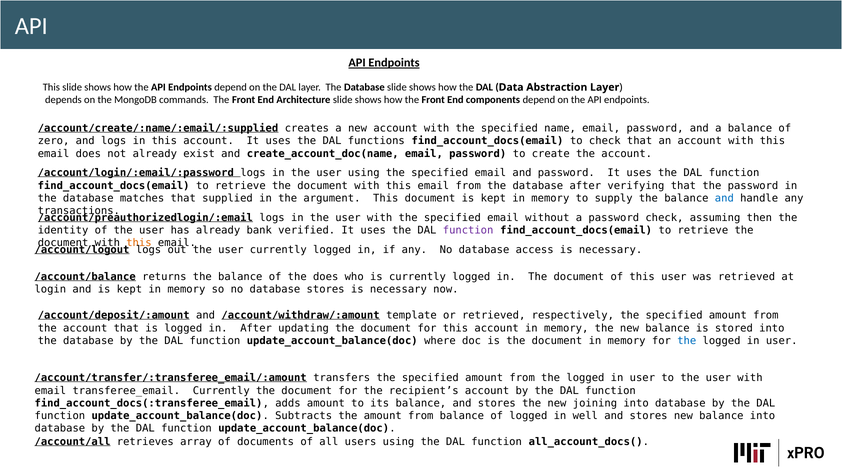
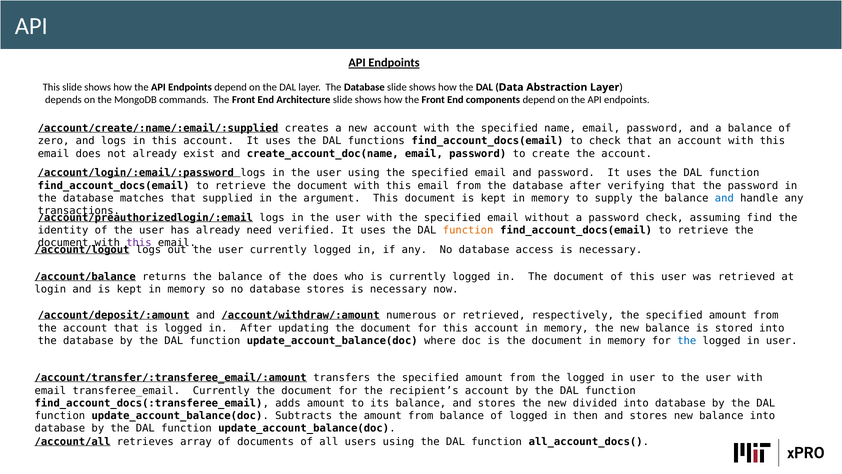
then: then -> find (759, 218)
bank: bank -> need (259, 230)
function colour: purple -> orange (468, 230)
this colour: orange -> purple (139, 243)
template: template -> numerous (411, 315)
joining: joining -> divided (595, 403)
well: well -> then (585, 416)
